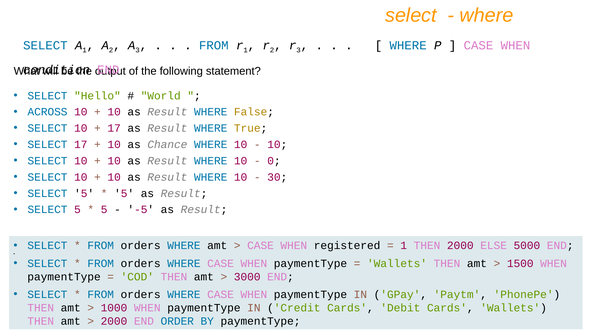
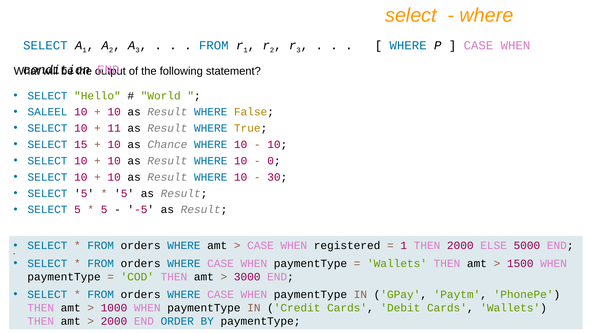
ACROSS: ACROSS -> SALEEL (48, 112)
17: 17 -> 11 (114, 128)
SELECT 17: 17 -> 15 (81, 145)
